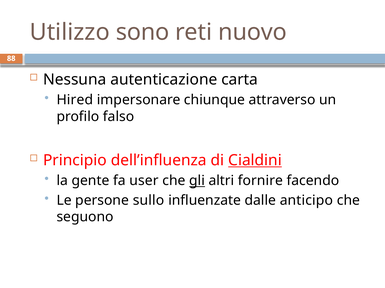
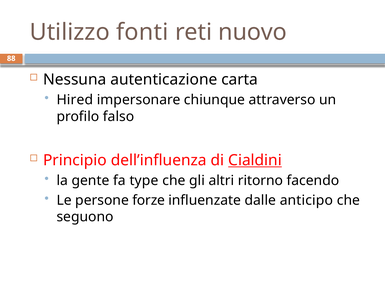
sono: sono -> fonti (142, 32)
user: user -> type (144, 181)
gli underline: present -> none (197, 181)
fornire: fornire -> ritorno (260, 181)
sullo: sullo -> forze (149, 201)
